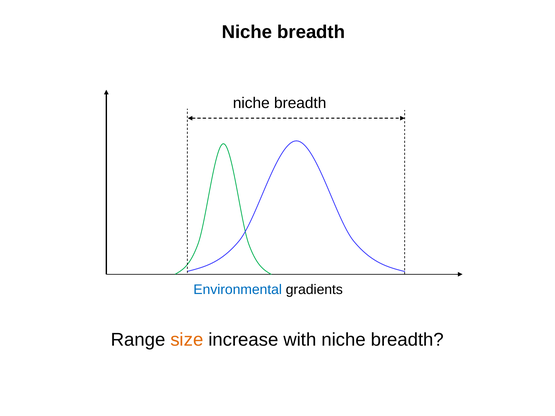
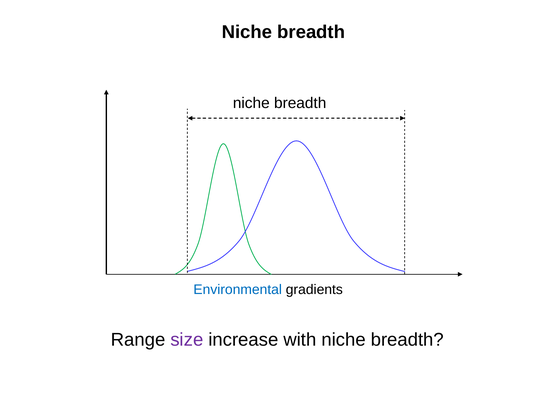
size colour: orange -> purple (187, 340)
